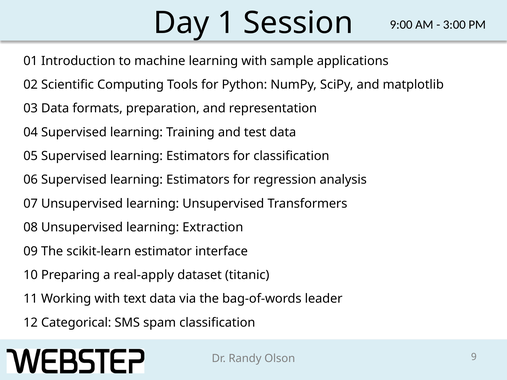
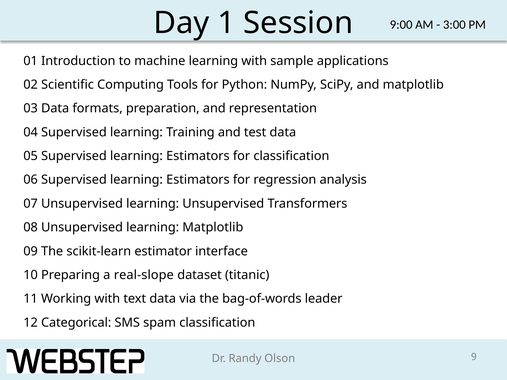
learning Extraction: Extraction -> Matplotlib (213, 228)
real-apply: real-apply -> real-slope (144, 275)
